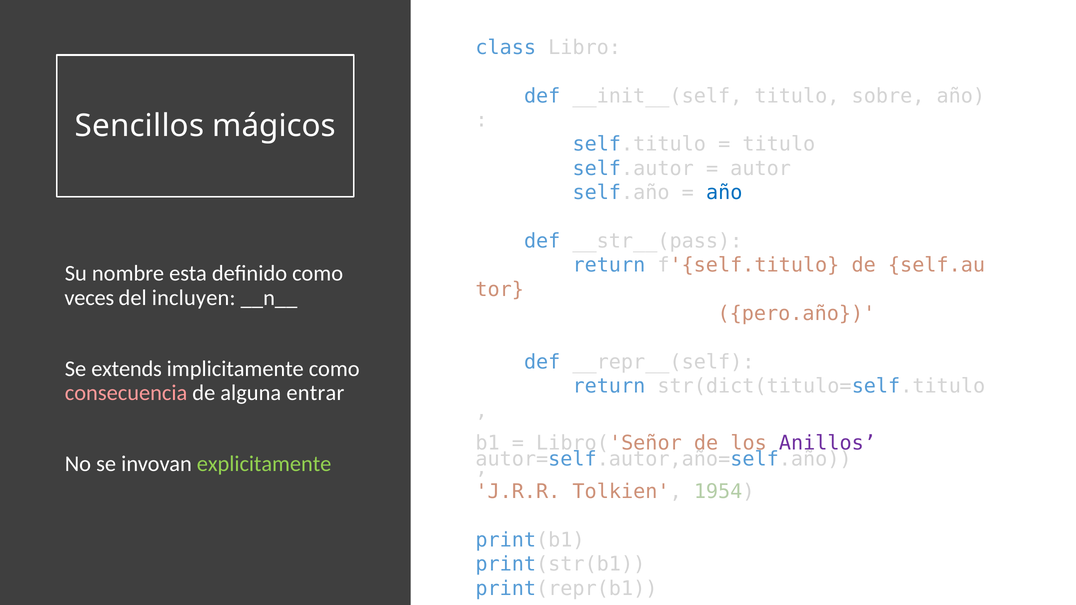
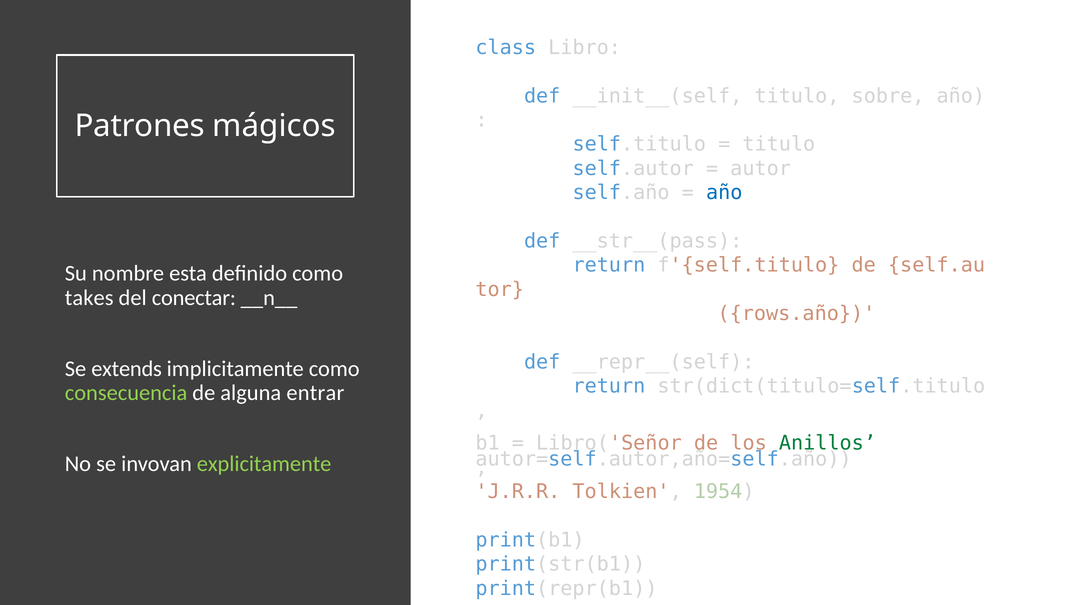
Sencillos: Sencillos -> Patrones (140, 126)
veces: veces -> takes (89, 298)
incluyen: incluyen -> conectar (194, 298)
pero.año: pero.año -> rows.año (796, 314)
consecuencia colour: pink -> light green (126, 393)
Anillos colour: purple -> green (827, 443)
